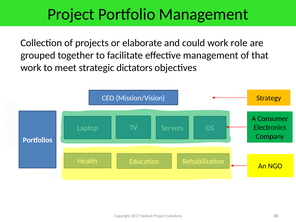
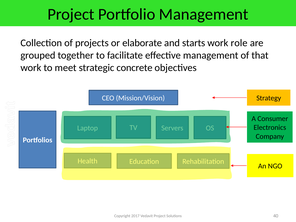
could: could -> starts (194, 43)
dictators: dictators -> concrete (134, 68)
